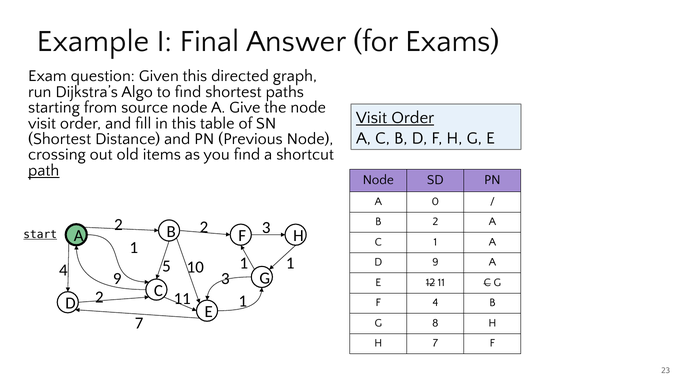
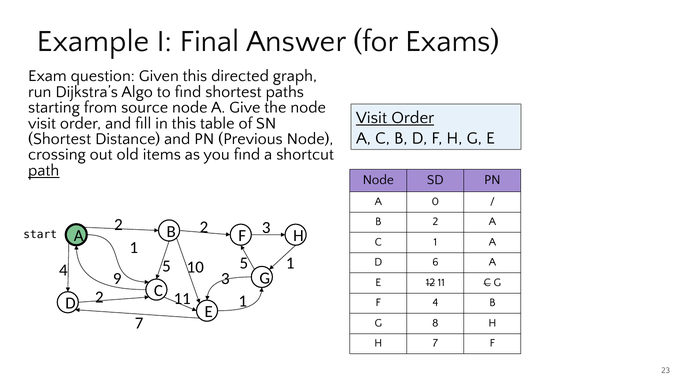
start underline: present -> none (40, 234)
D 9: 9 -> 6 (435, 262)
10 1: 1 -> 5 (244, 263)
